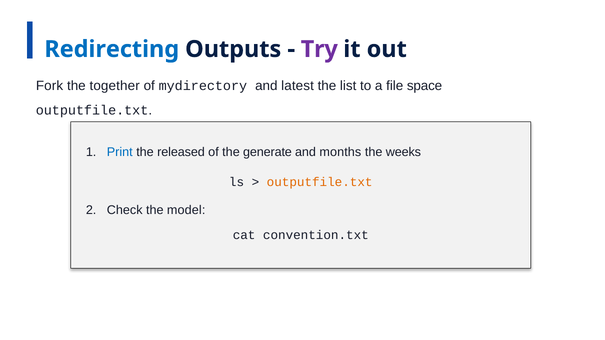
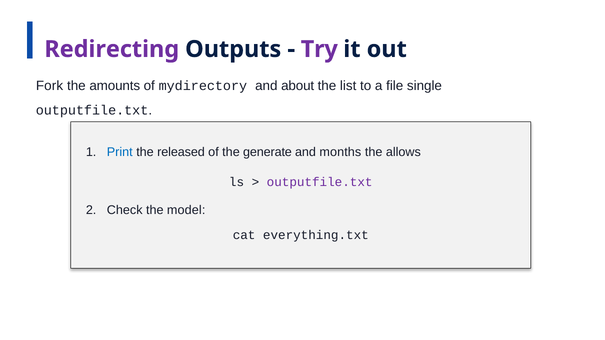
Redirecting colour: blue -> purple (112, 49)
together: together -> amounts (115, 86)
latest: latest -> about (298, 86)
space: space -> single (424, 86)
weeks: weeks -> allows (403, 152)
outputfile.txt colour: orange -> purple (320, 182)
convention.txt: convention.txt -> everything.txt (316, 235)
